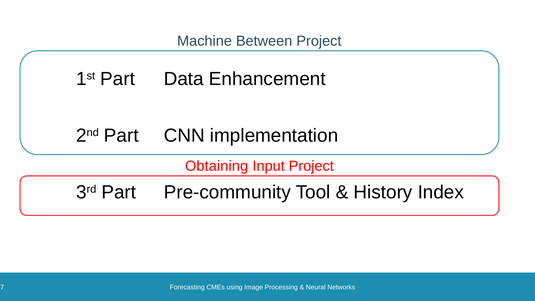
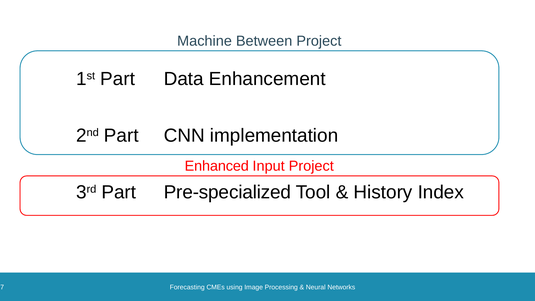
Obtaining: Obtaining -> Enhanced (217, 166)
Pre-community: Pre-community -> Pre-specialized (227, 192)
